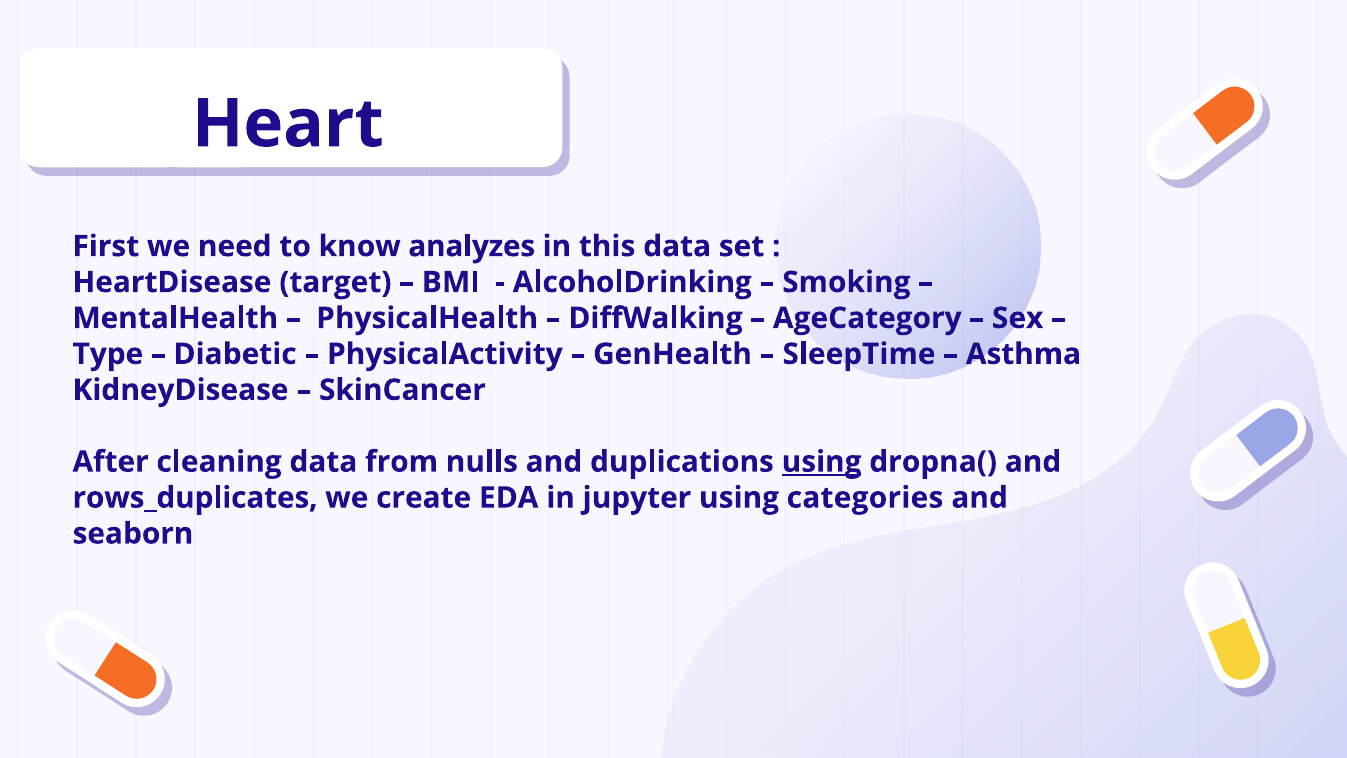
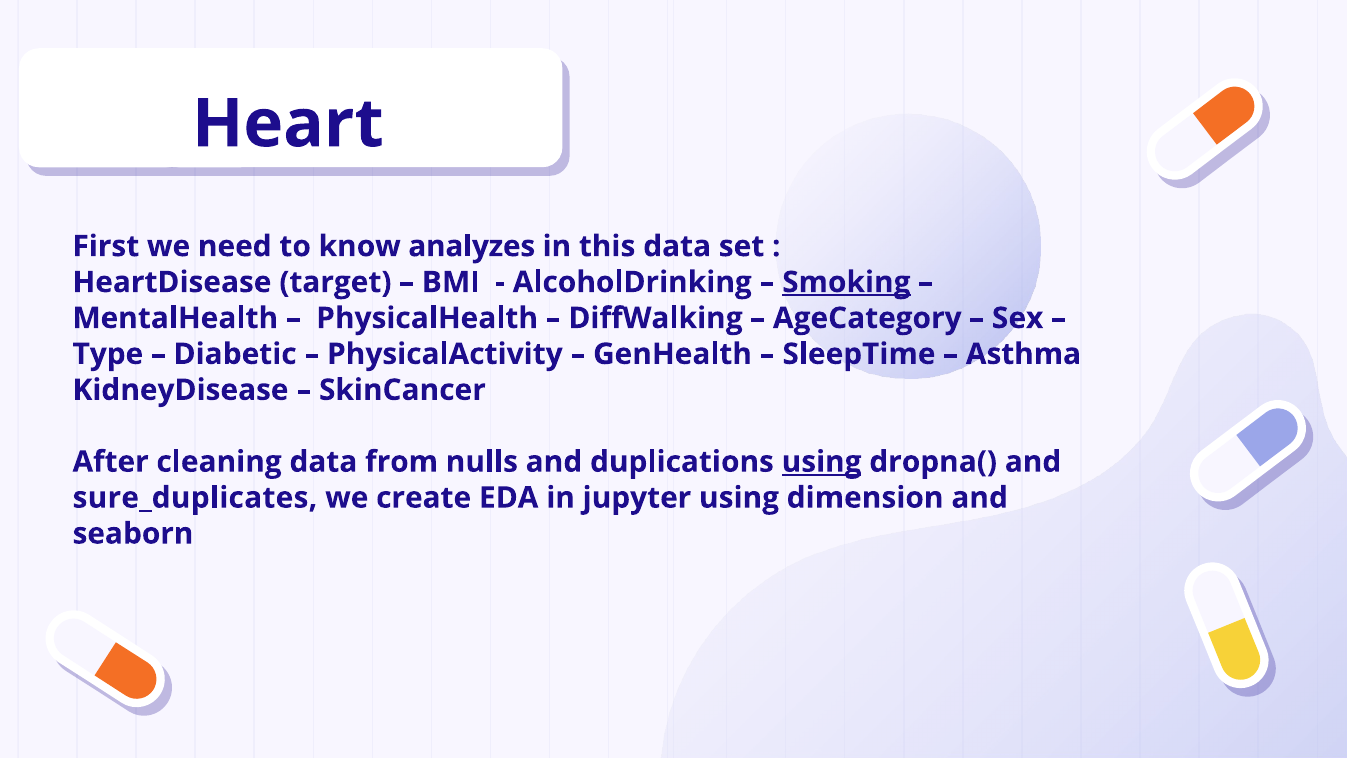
Smoking underline: none -> present (846, 282)
rows_duplicates: rows_duplicates -> sure_duplicates (195, 498)
categories: categories -> dimension (865, 498)
